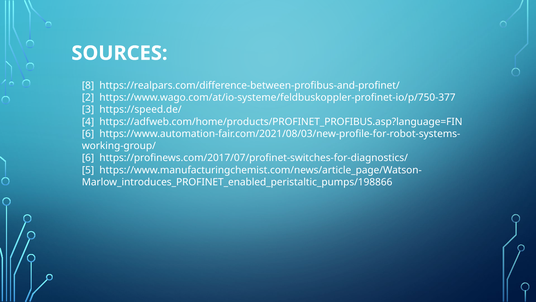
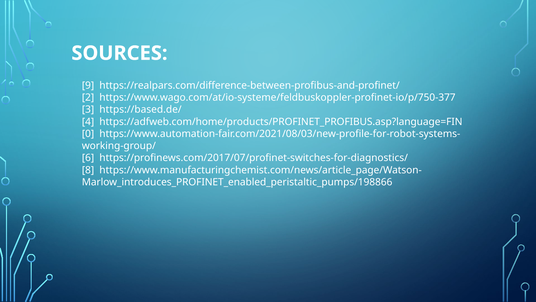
8: 8 -> 9 (88, 85)
https://speed.de/: https://speed.de/ -> https://based.de/ (141, 109)
6: 6 -> 0 (88, 134)
5: 5 -> 8 (88, 170)
